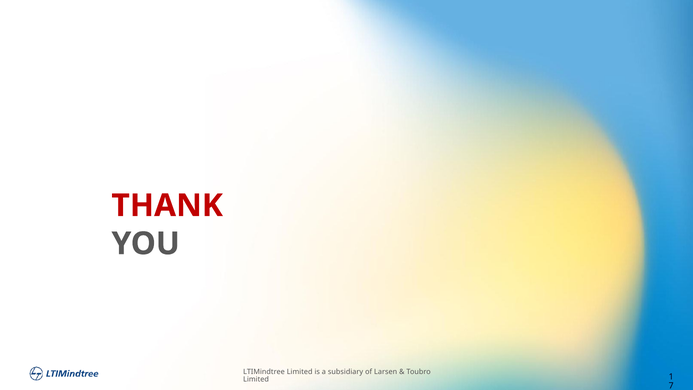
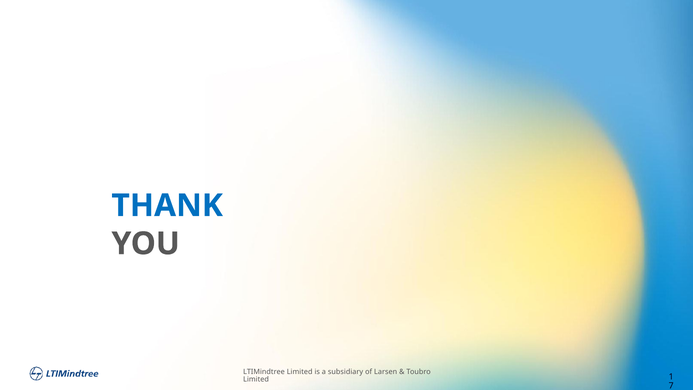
THANK colour: red -> blue (167, 205)
